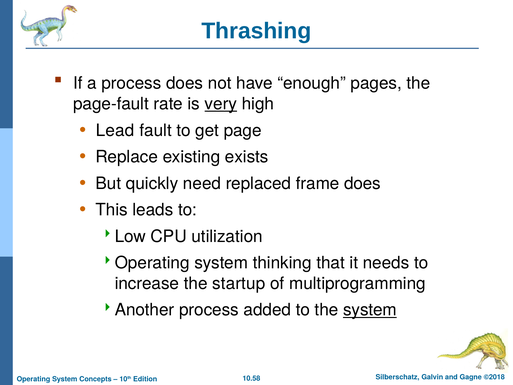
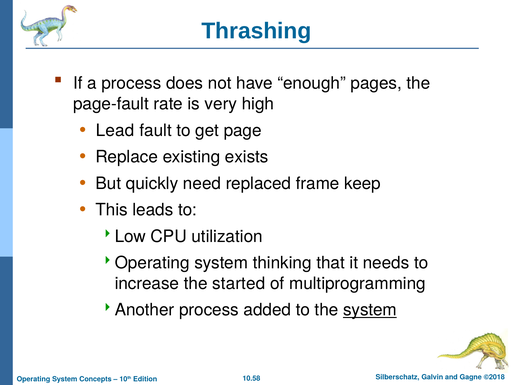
very underline: present -> none (221, 104)
frame does: does -> keep (362, 183)
startup: startup -> started (239, 283)
